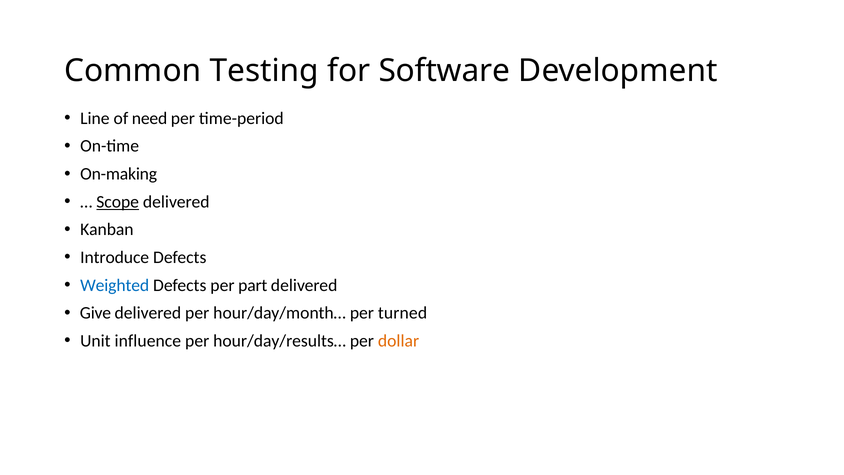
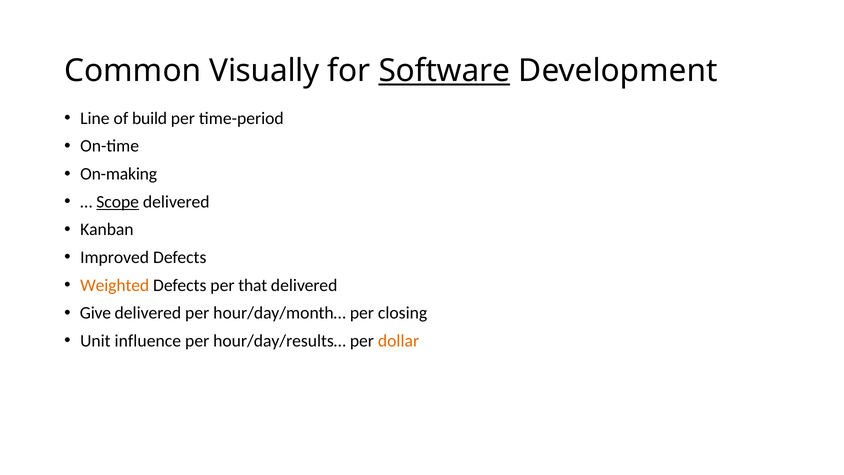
Testing: Testing -> Visually (264, 71)
Software underline: none -> present (444, 71)
need: need -> build (150, 118)
Introduce: Introduce -> Improved (115, 257)
Weighted colour: blue -> orange (115, 285)
part: part -> that (253, 285)
turned: turned -> closing (403, 313)
